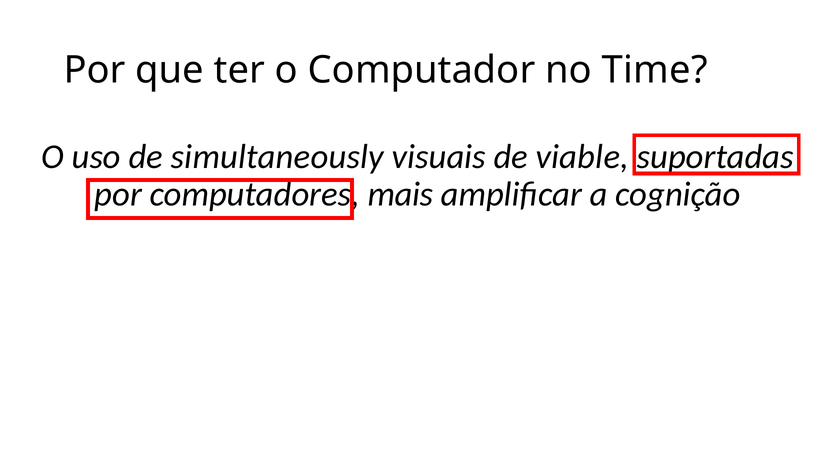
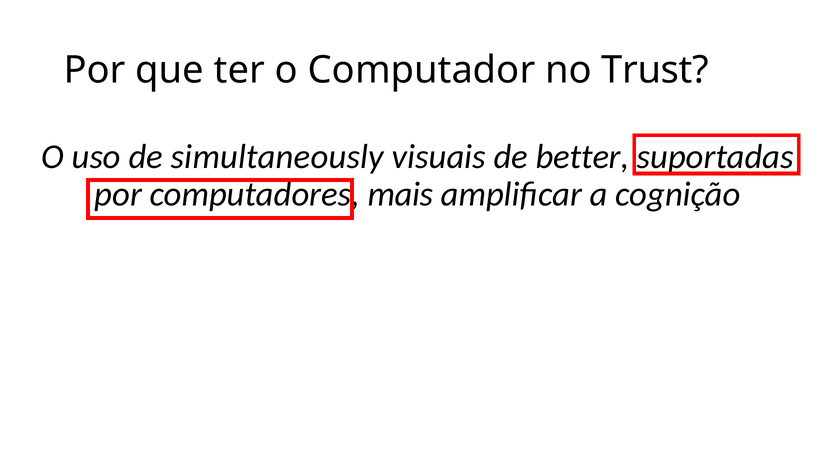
Time: Time -> Trust (655, 70)
viable: viable -> better (583, 157)
